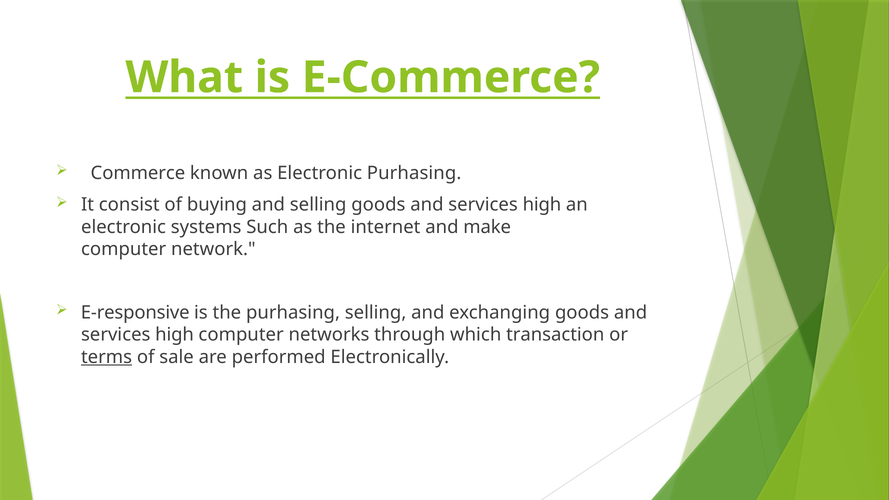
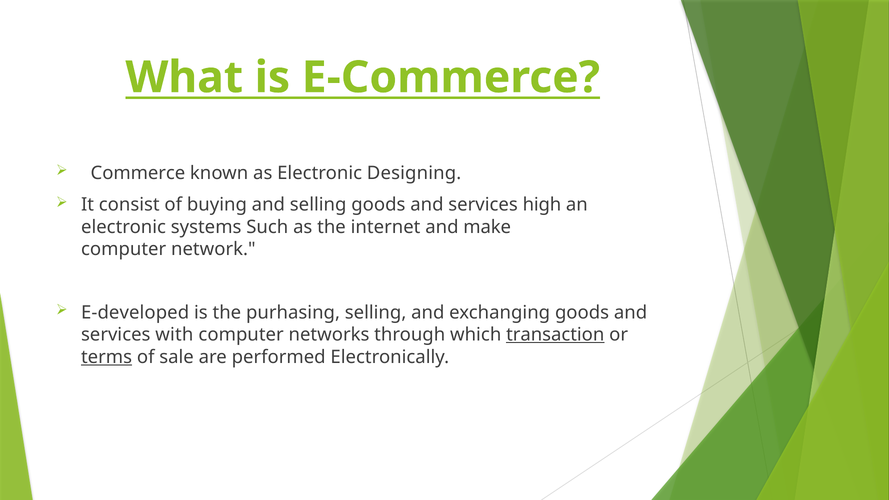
Electronic Purhasing: Purhasing -> Designing (414, 173)
E-responsive: E-responsive -> E-developed (135, 312)
high: high -> with (174, 335)
transaction underline: none -> present (555, 335)
